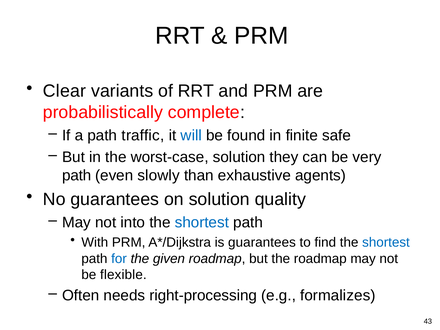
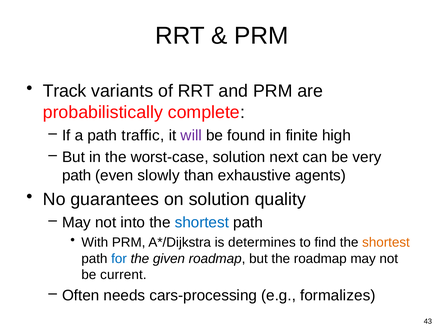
Clear: Clear -> Track (65, 91)
will colour: blue -> purple (191, 135)
safe: safe -> high (336, 135)
they: they -> next (284, 157)
is guarantees: guarantees -> determines (262, 242)
shortest colour: blue -> orange (386, 242)
flexible: flexible -> current (123, 275)
right-processing: right-processing -> cars-processing (203, 296)
